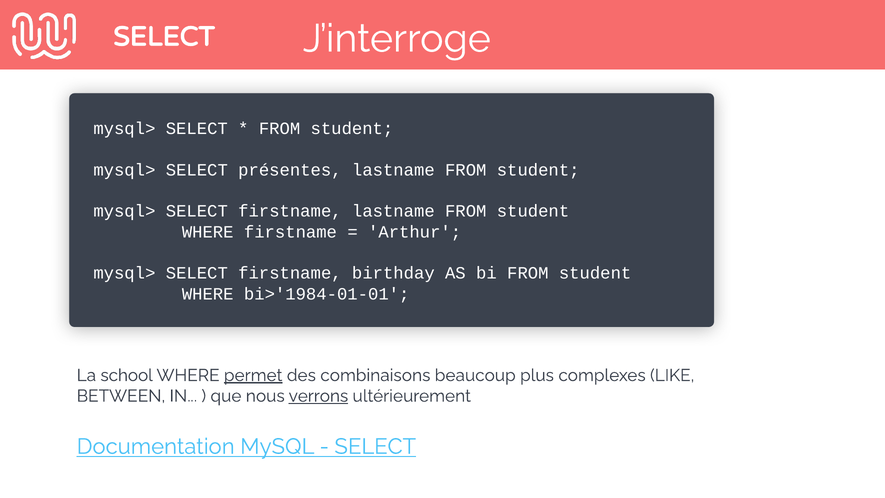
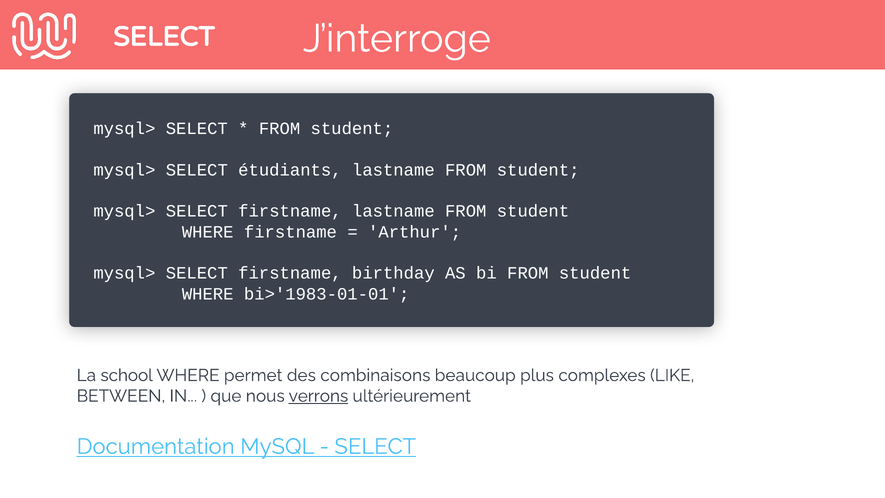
présentes: présentes -> étudiants (290, 170)
bi>'1984-01-01: bi>'1984-01-01 -> bi>'1983-01-01 (327, 294)
permet underline: present -> none (253, 375)
